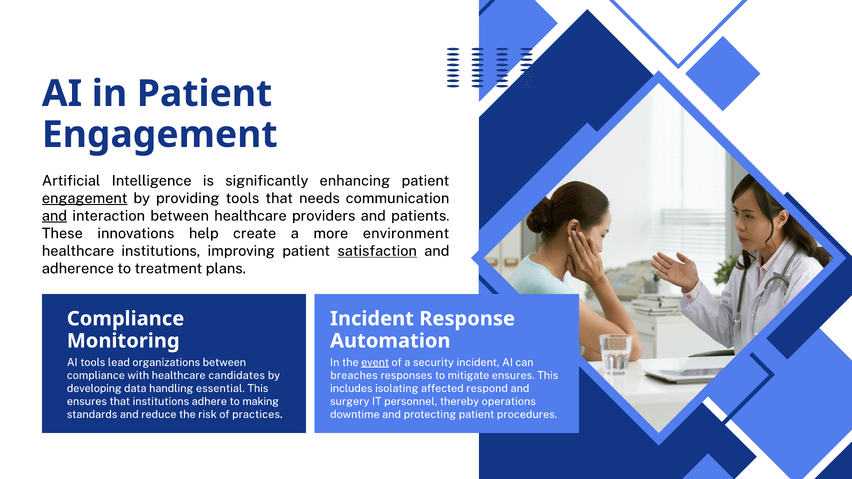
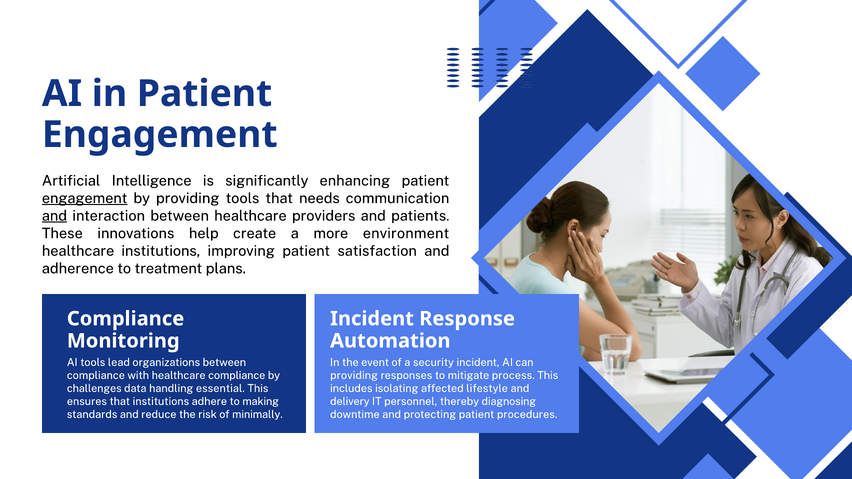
satisfaction underline: present -> none (377, 251)
event underline: present -> none (375, 363)
healthcare candidates: candidates -> compliance (237, 376)
breaches: breaches -> providing (354, 376)
mitigate ensures: ensures -> process (513, 376)
developing: developing -> challenges (94, 389)
respond: respond -> lifestyle (487, 389)
surgery: surgery -> delivery (350, 402)
operations: operations -> diagnosing (509, 402)
practices: practices -> minimally (257, 415)
